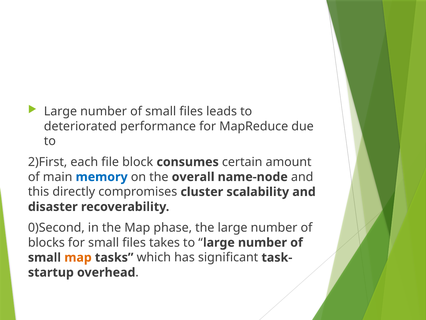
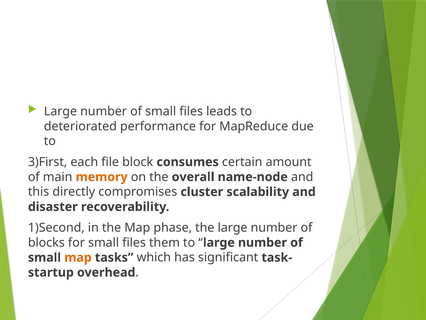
2)First: 2)First -> 3)First (48, 162)
memory colour: blue -> orange (102, 177)
0)Second: 0)Second -> 1)Second (56, 227)
takes: takes -> them (164, 242)
